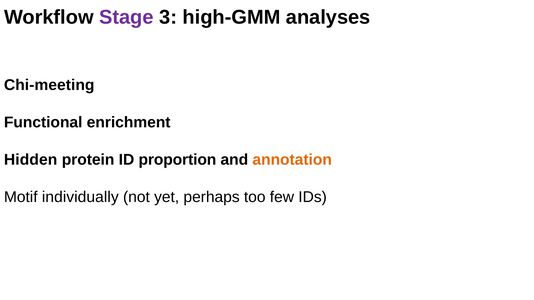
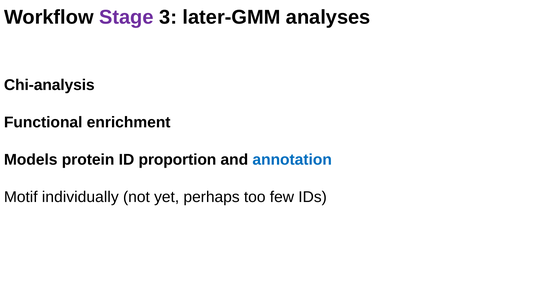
high-GMM: high-GMM -> later-GMM (232, 17)
Chi-meeting: Chi-meeting -> Chi-analysis (49, 85)
Hidden: Hidden -> Models (31, 160)
annotation colour: orange -> blue (292, 160)
